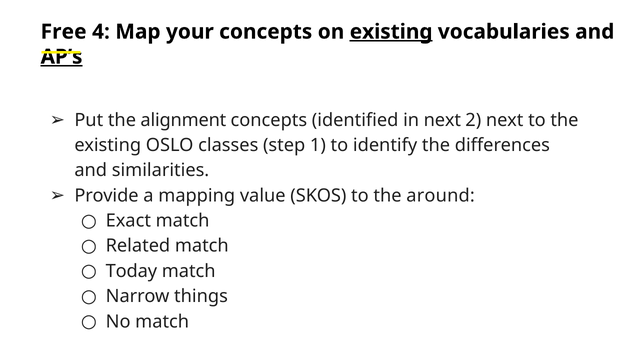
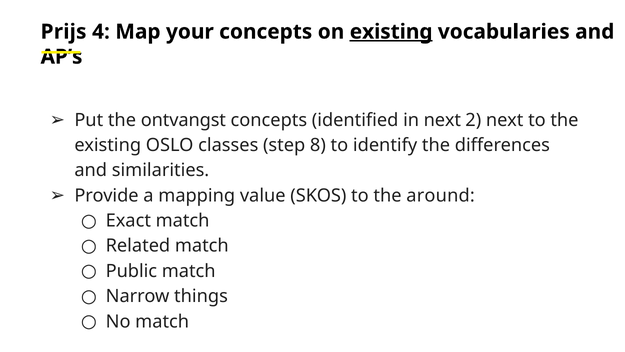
Free: Free -> Prijs (64, 32)
AP’s underline: present -> none (62, 57)
alignment: alignment -> ontvangst (183, 120)
1: 1 -> 8 (318, 145)
Today: Today -> Public (131, 271)
